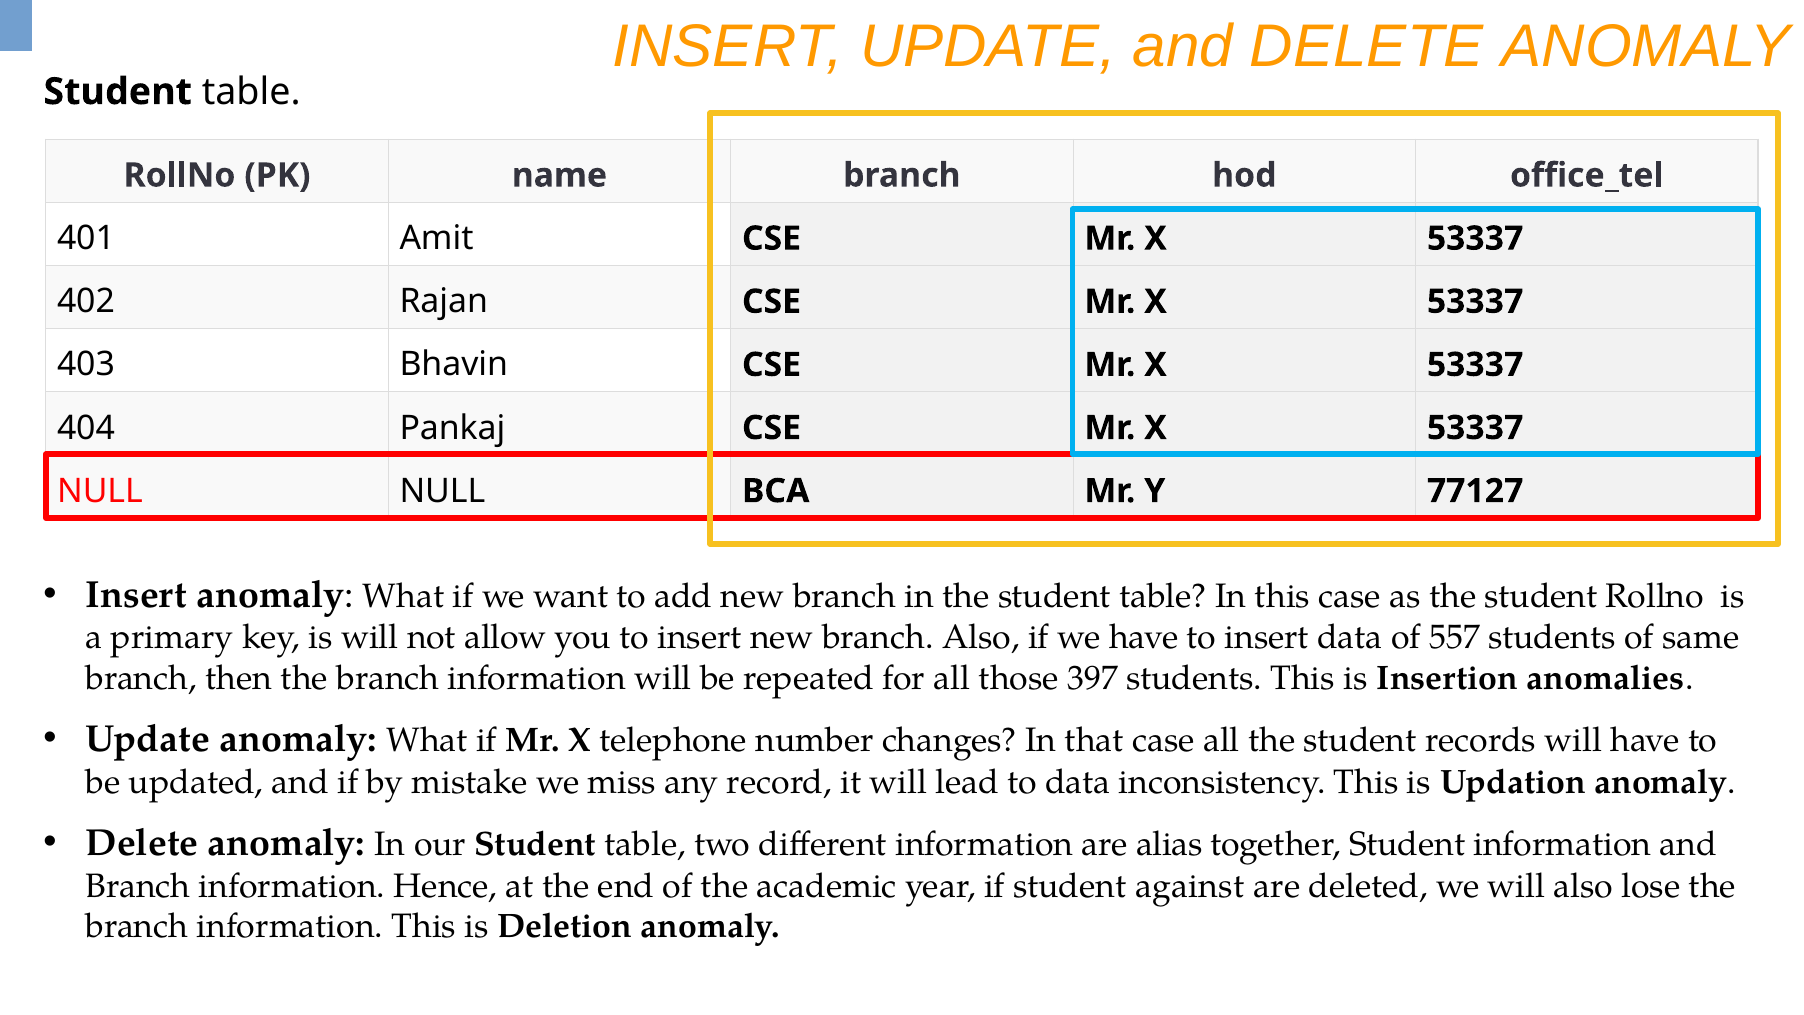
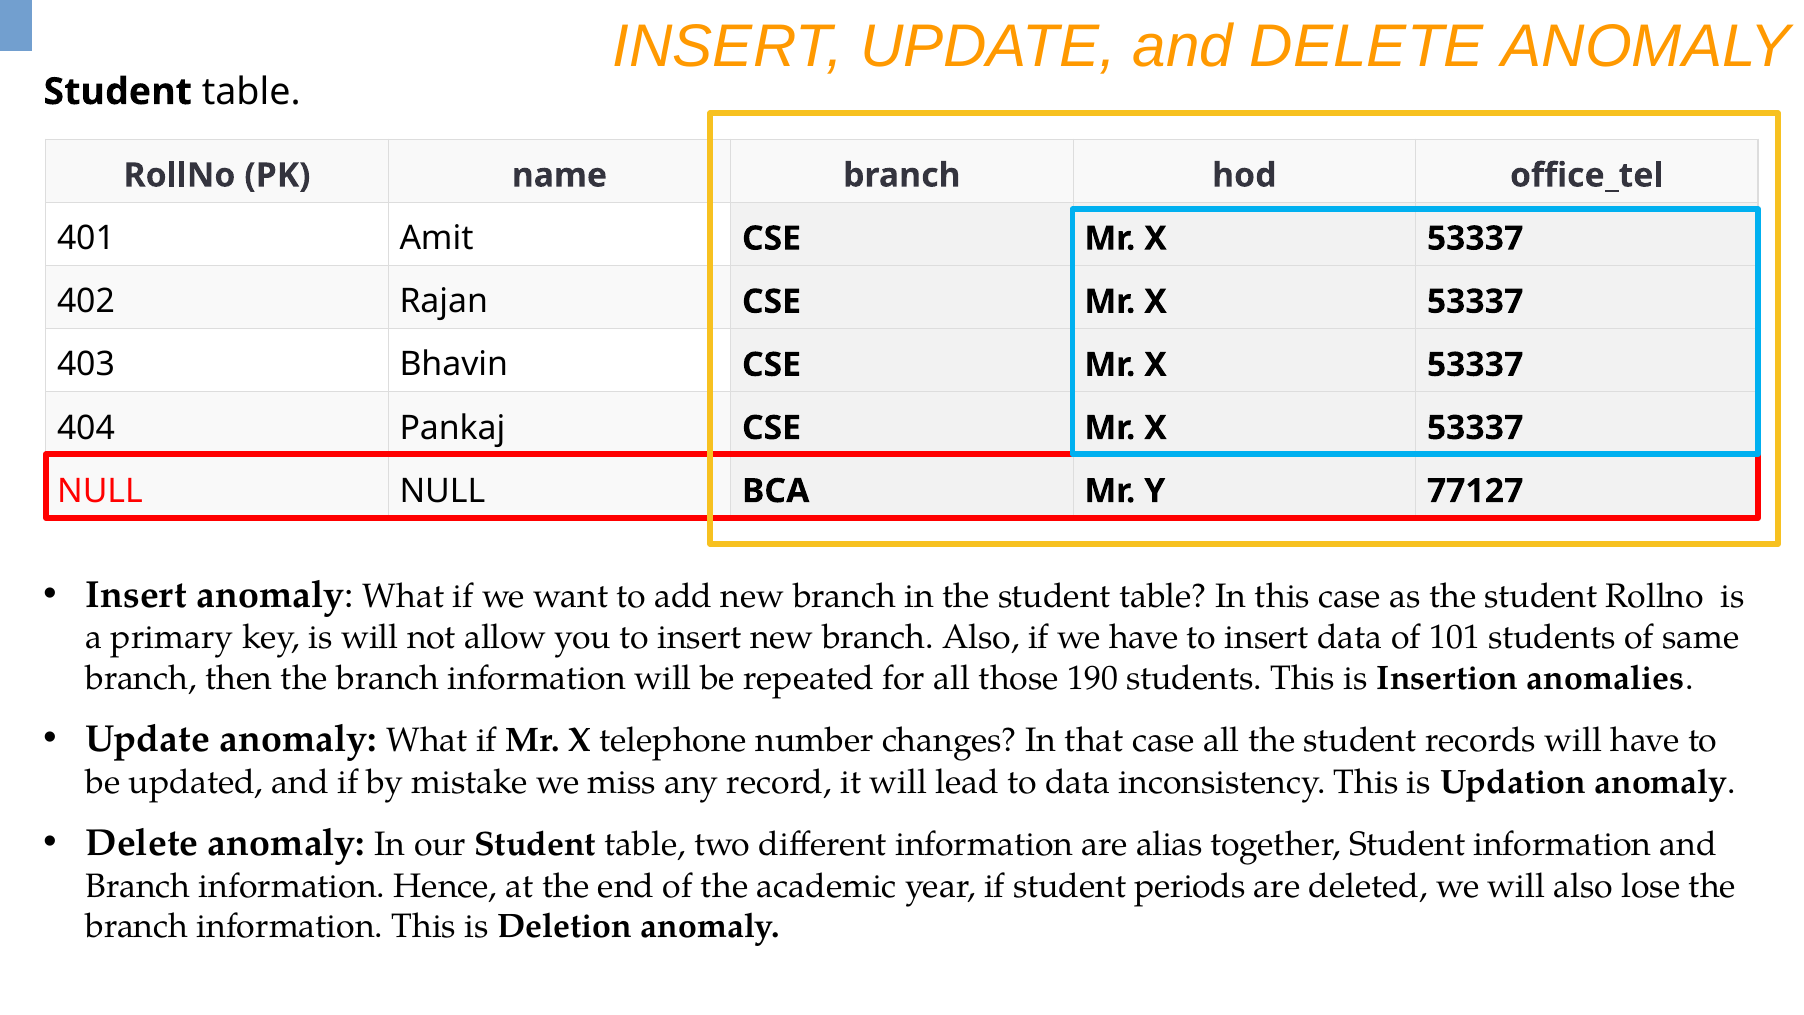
557: 557 -> 101 (1455, 638)
397: 397 -> 190 (1093, 678)
against: against -> periods (1190, 886)
